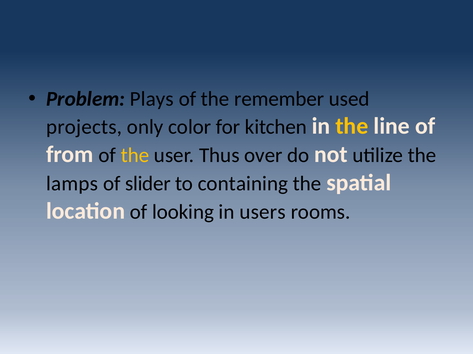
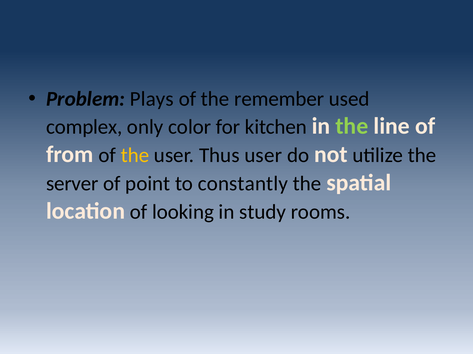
projects: projects -> complex (84, 127)
the colour: yellow -> light green (352, 126)
Thus over: over -> user (263, 155)
lamps: lamps -> server (72, 184)
slider: slider -> point (148, 184)
containing: containing -> constantly (243, 184)
users: users -> study (263, 212)
